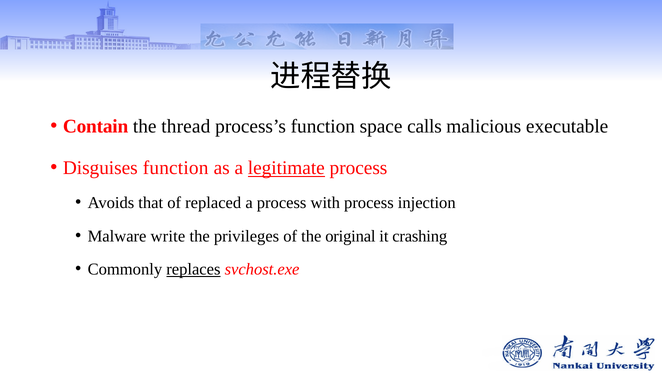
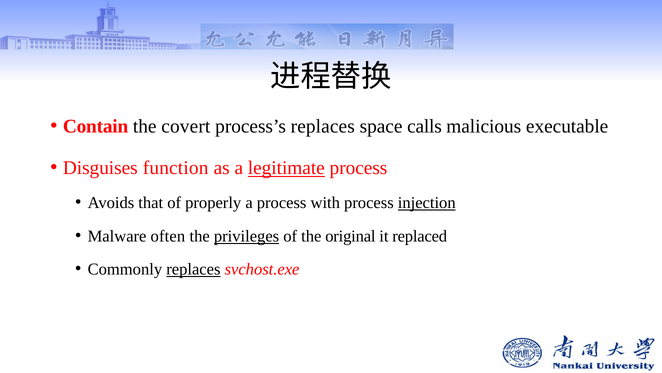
thread: thread -> covert (186, 126)
process’s function: function -> replaces (323, 126)
replaced: replaced -> properly (213, 203)
injection underline: none -> present (427, 203)
write: write -> often (168, 236)
privileges underline: none -> present (247, 236)
crashing: crashing -> replaced (420, 236)
